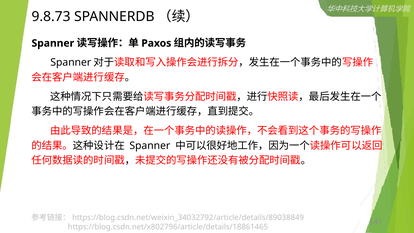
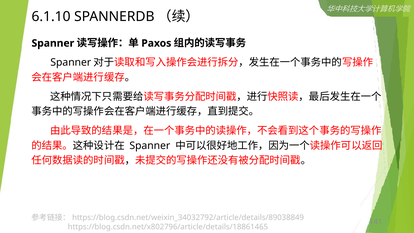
9.8.73: 9.8.73 -> 6.1.10 (51, 17)
